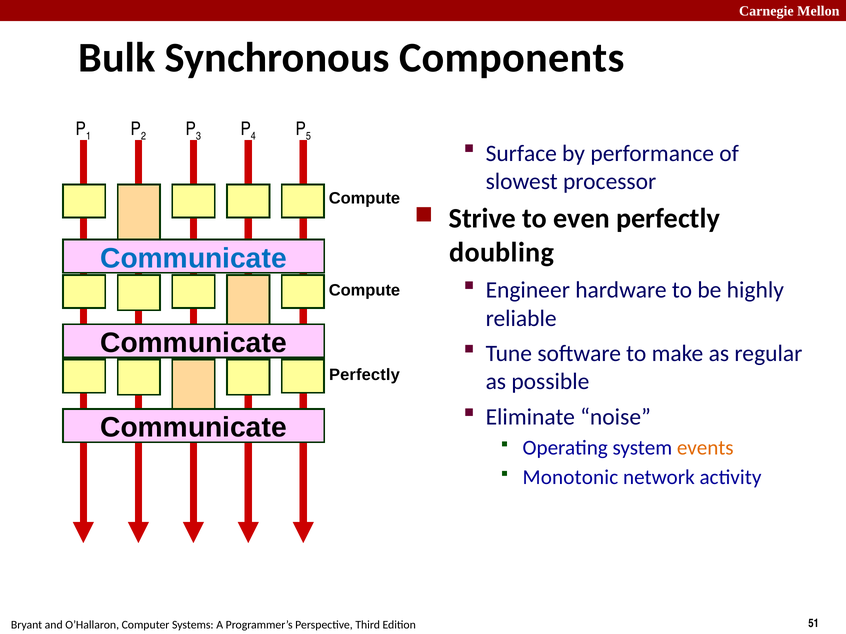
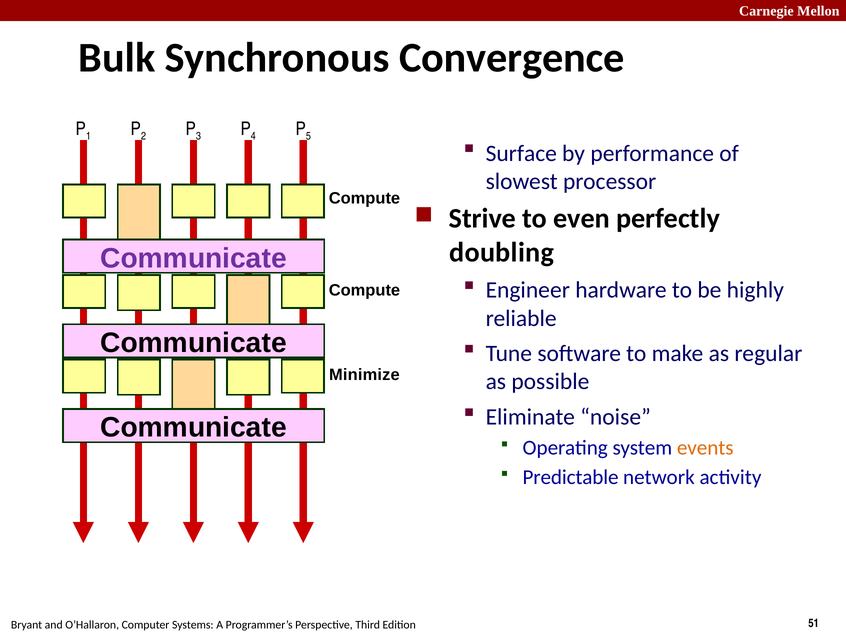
Components: Components -> Convergence (512, 58)
Communicate colour: blue -> purple (194, 258)
Perfectly: Perfectly -> Minimize (364, 375)
Monotonic: Monotonic -> Predictable (571, 478)
